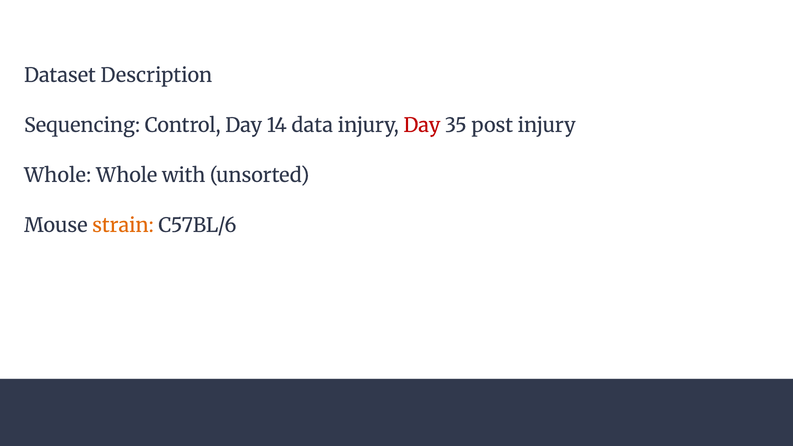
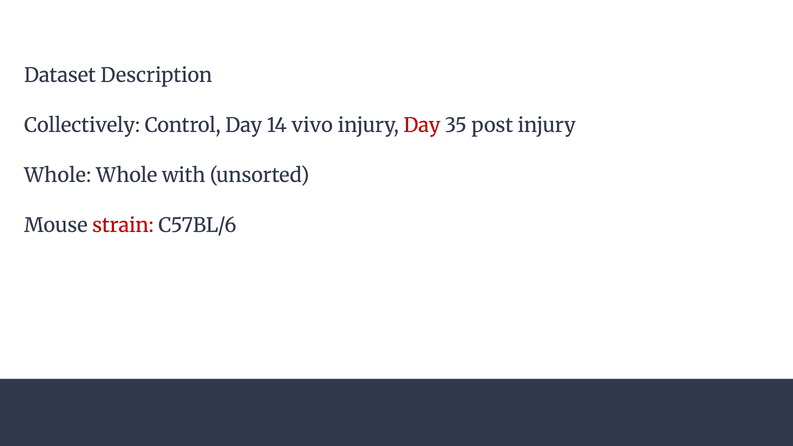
Sequencing: Sequencing -> Collectively (82, 125)
data: data -> vivo (312, 125)
strain colour: orange -> red (123, 225)
